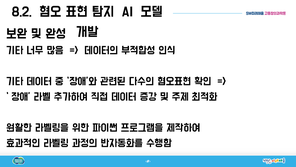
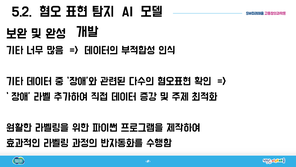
8.2: 8.2 -> 5.2 (22, 12)
